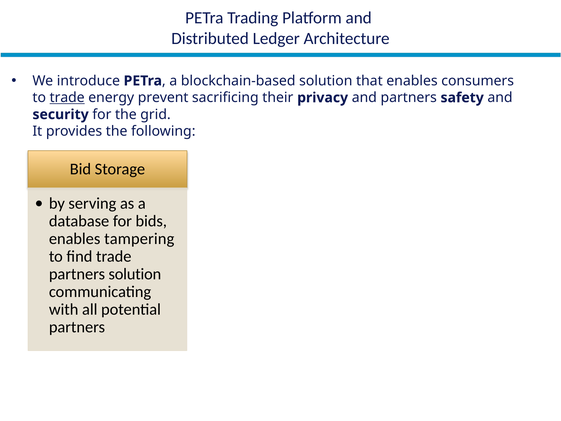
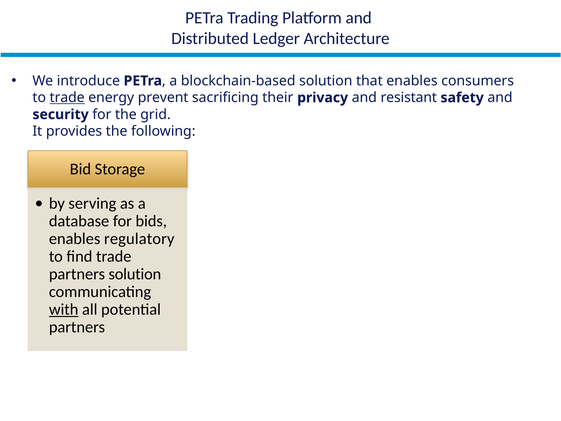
and partners: partners -> resistant (409, 98)
tampering: tampering -> regulatory (139, 239)
with underline: none -> present (64, 309)
